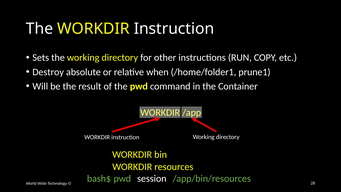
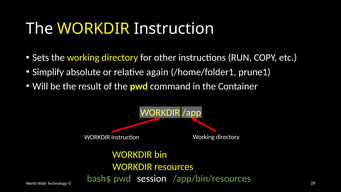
Destroy: Destroy -> Simplify (48, 72)
when: when -> again (157, 72)
